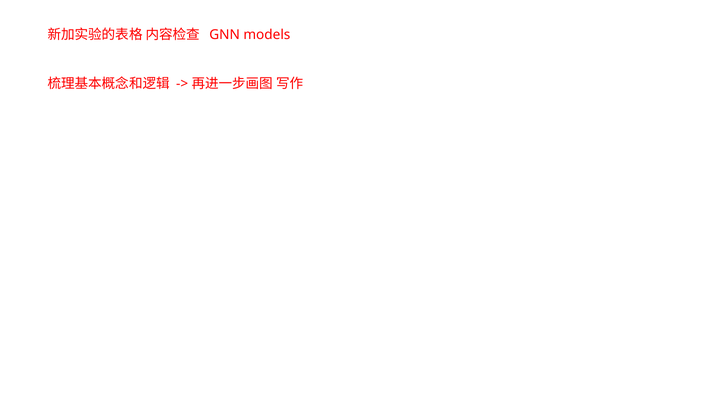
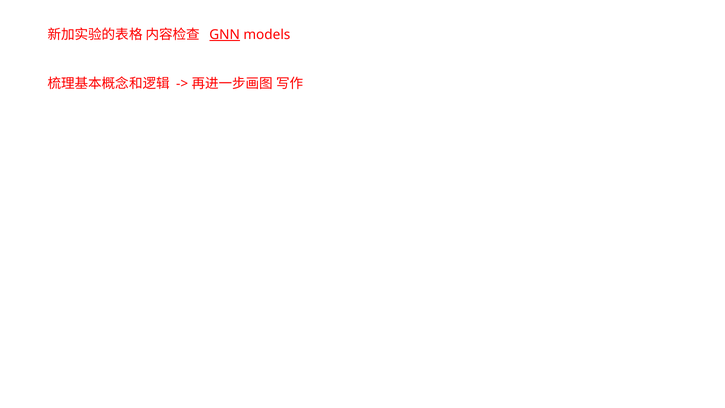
GNN underline: none -> present (225, 35)
